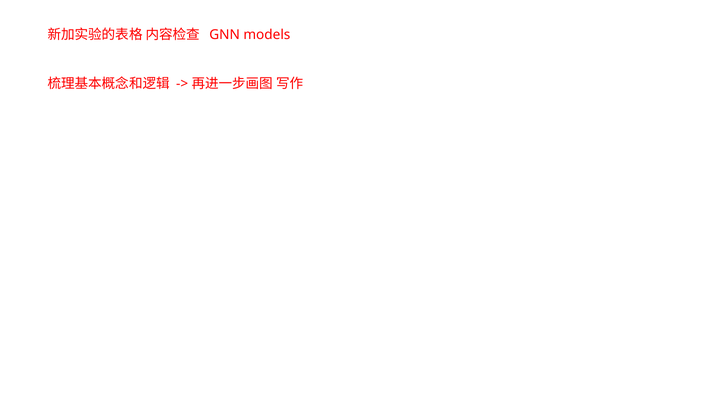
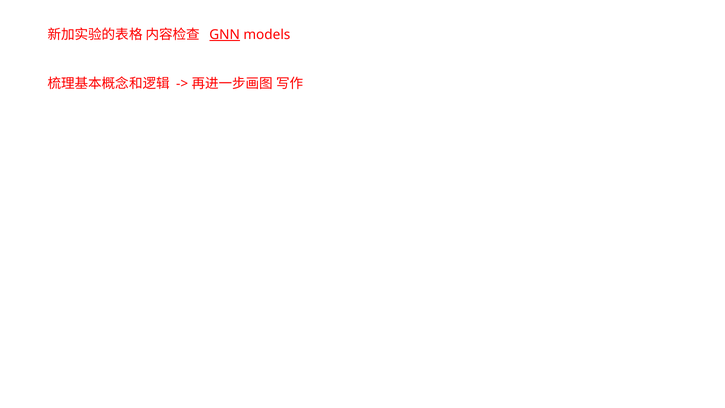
GNN underline: none -> present (225, 35)
